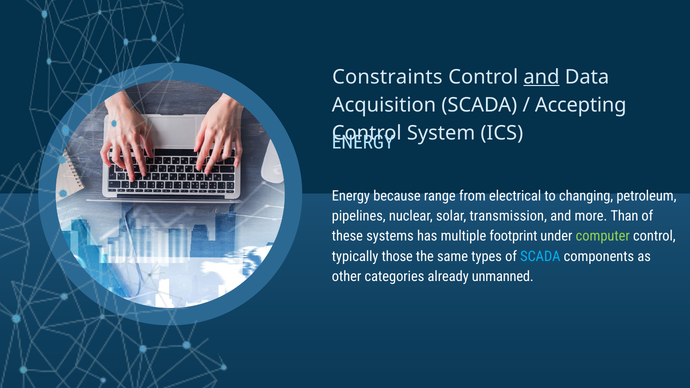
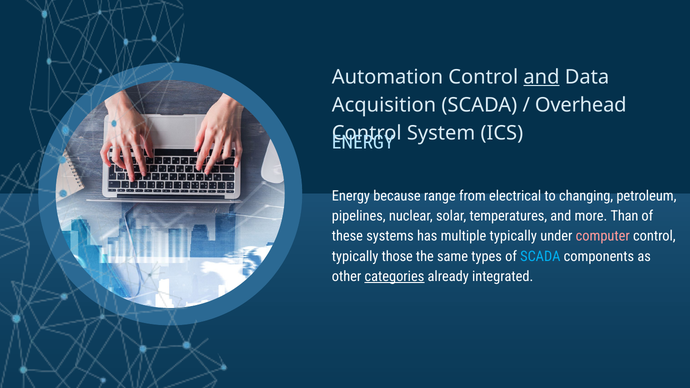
Constraints: Constraints -> Automation (387, 77)
Accepting: Accepting -> Overhead (581, 105)
transmission: transmission -> temperatures (508, 216)
multiple footprint: footprint -> typically (513, 236)
computer colour: light green -> pink (603, 236)
categories underline: none -> present (394, 277)
unmanned: unmanned -> integrated (503, 277)
